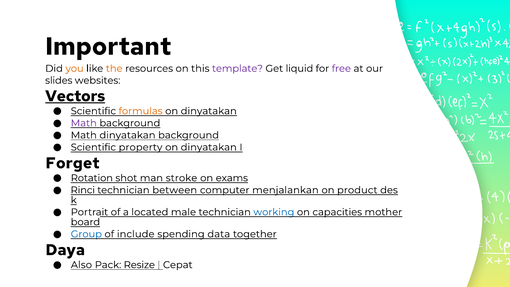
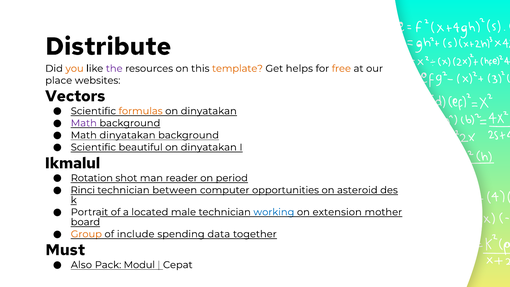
Important: Important -> Distribute (108, 47)
the colour: orange -> purple (114, 69)
template colour: purple -> orange (237, 69)
liquid: liquid -> helps (299, 69)
free colour: purple -> orange (341, 69)
slides: slides -> place (59, 80)
Vectors underline: present -> none (75, 96)
property: property -> beautiful (141, 147)
Forget: Forget -> Ikmalul (73, 163)
stroke: stroke -> reader (182, 178)
exams: exams -> period (232, 178)
menjalankan: menjalankan -> opportunities (285, 190)
product: product -> asteroid (357, 190)
capacities: capacities -> extension (337, 212)
Group colour: blue -> orange (86, 234)
Daya: Daya -> Must (65, 250)
Resize: Resize -> Modul (139, 265)
